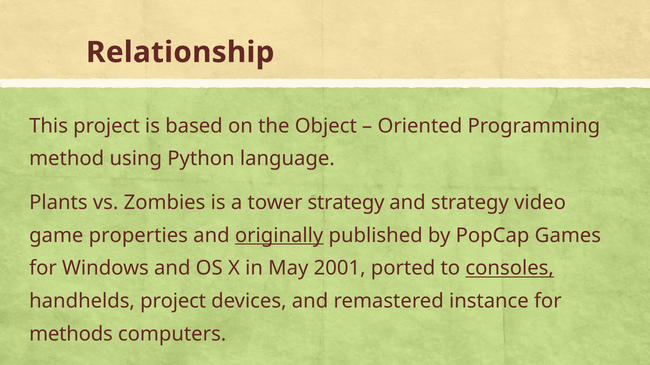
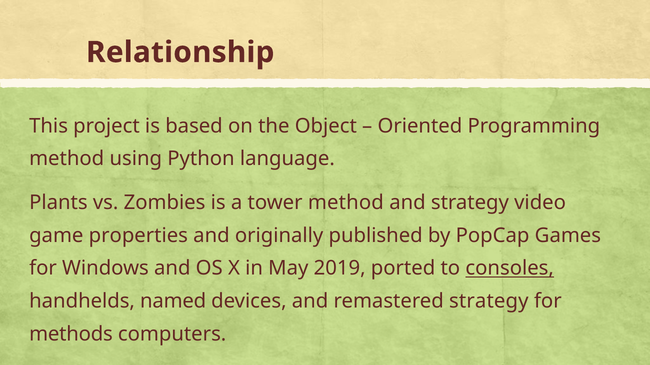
tower strategy: strategy -> method (346, 203)
originally underline: present -> none (279, 236)
2001: 2001 -> 2019 (340, 269)
handhelds project: project -> named (173, 302)
remastered instance: instance -> strategy (489, 302)
